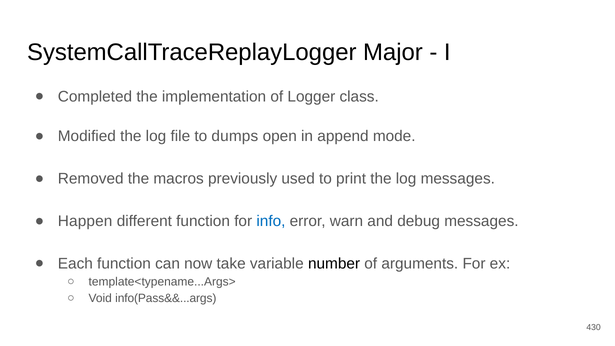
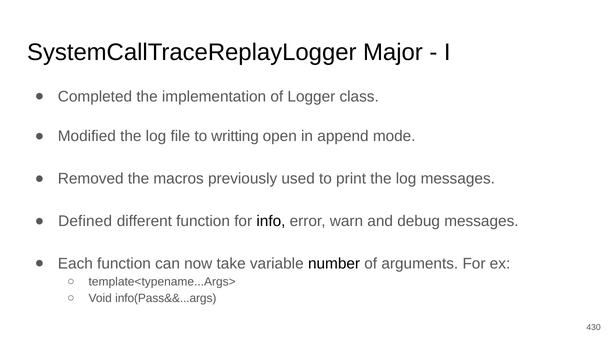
dumps: dumps -> writting (235, 136)
Happen: Happen -> Defined (85, 221)
info colour: blue -> black (271, 221)
